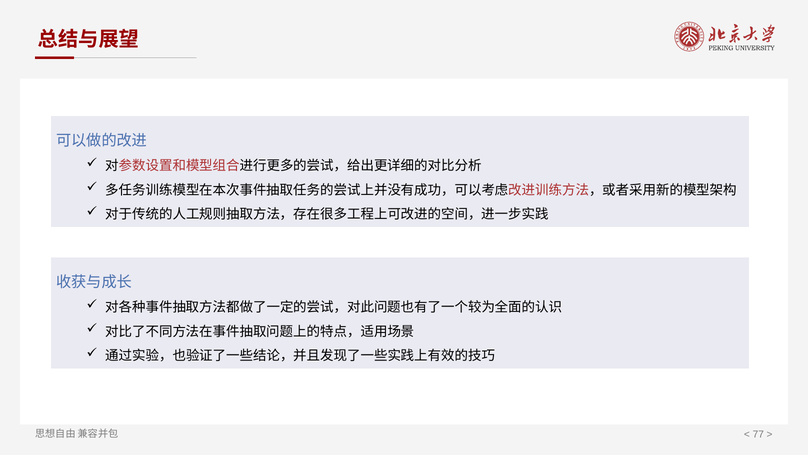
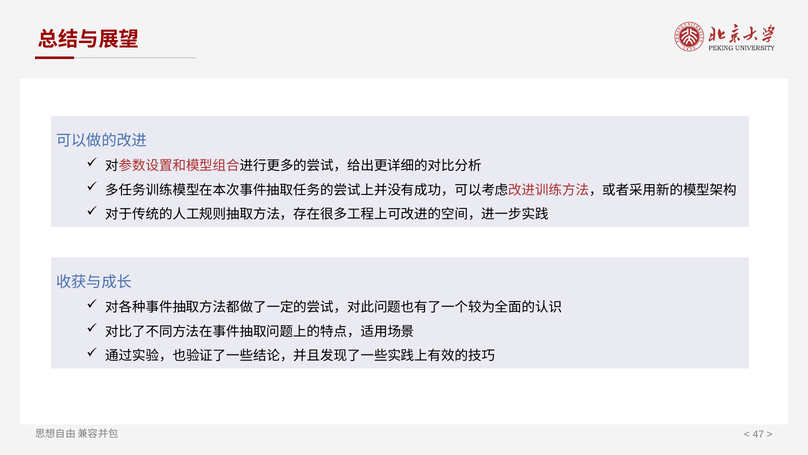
77: 77 -> 47 (758, 434)
